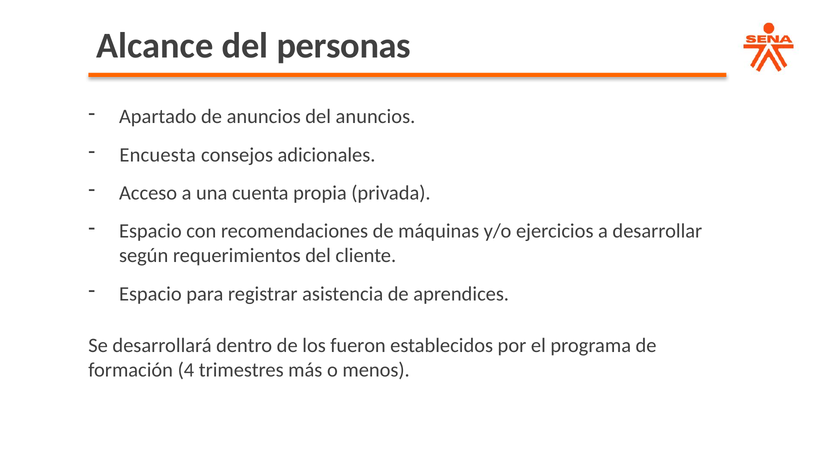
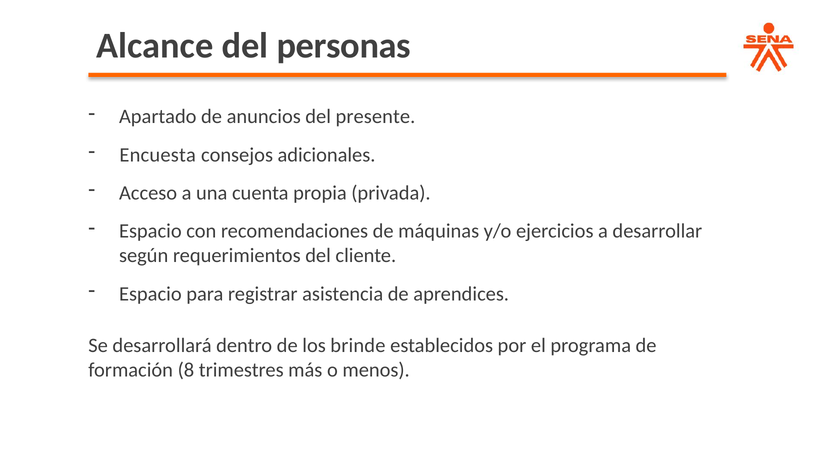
del anuncios: anuncios -> presente (375, 117)
fueron: fueron -> brinde (358, 346)
4: 4 -> 8 (186, 371)
